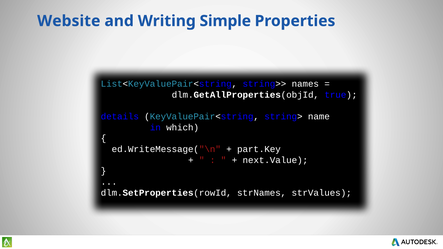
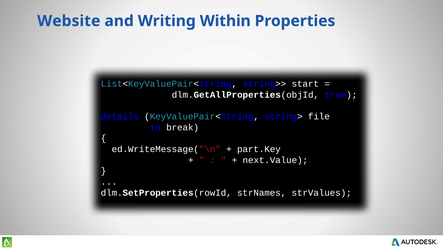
Simple: Simple -> Within (225, 21)
names: names -> start (305, 84)
name: name -> file (319, 117)
which: which -> break (183, 128)
